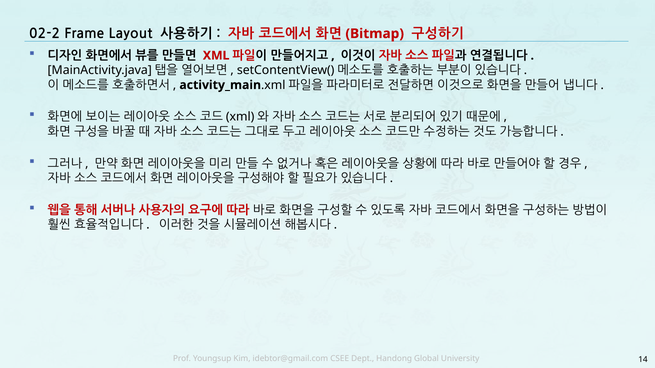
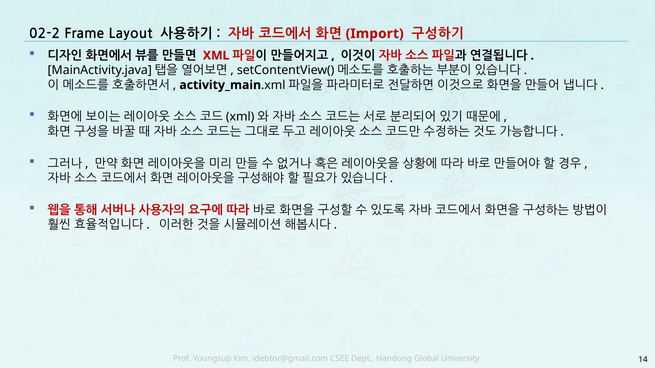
Bitmap: Bitmap -> Import (375, 34)
